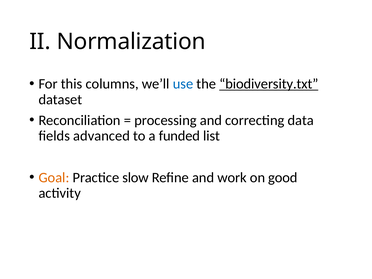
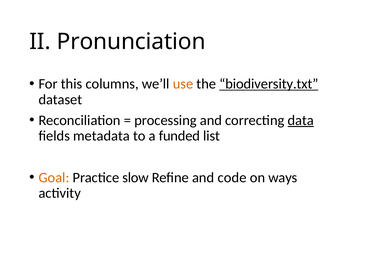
Normalization: Normalization -> Pronunciation (131, 42)
use colour: blue -> orange (183, 84)
data underline: none -> present (301, 120)
advanced: advanced -> metadata (102, 136)
work: work -> code (232, 178)
good: good -> ways (283, 178)
